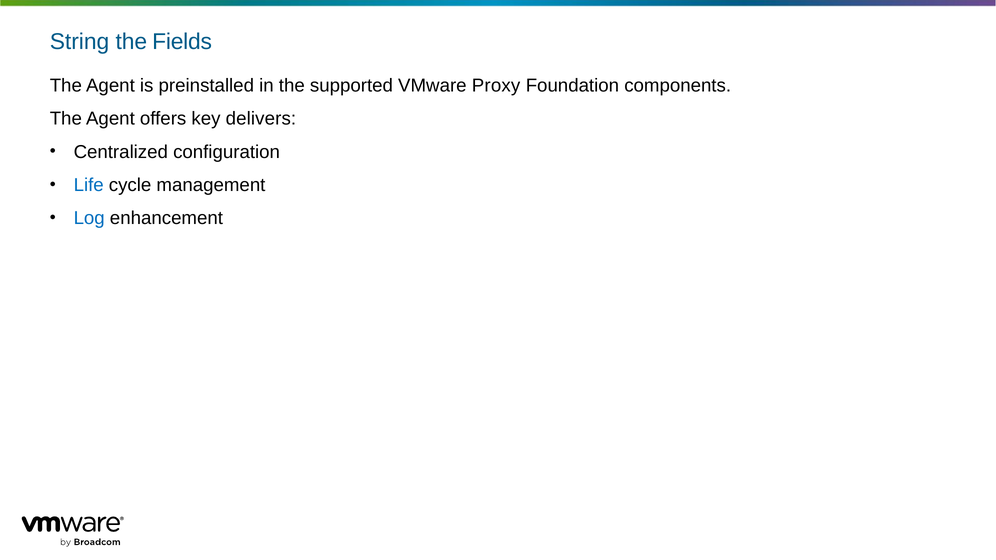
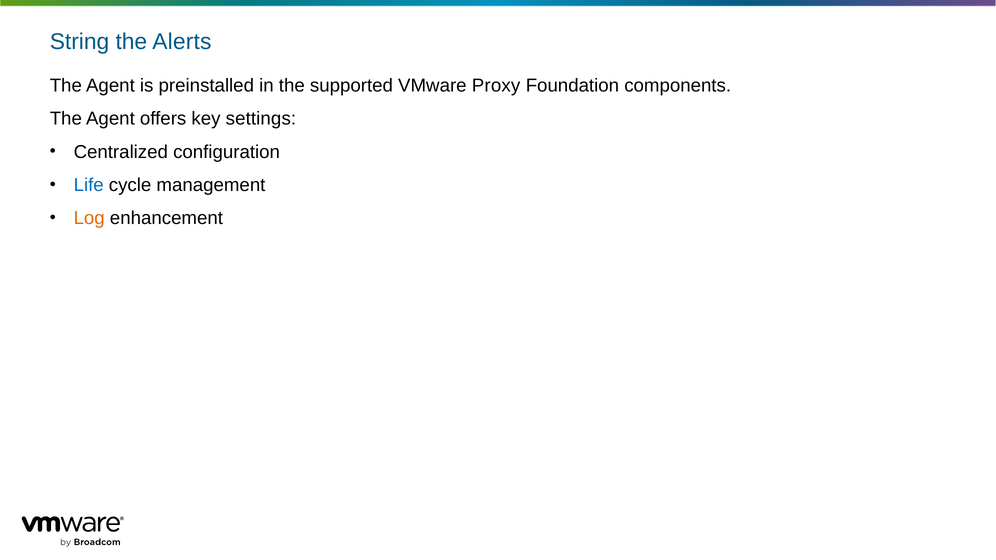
Fields: Fields -> Alerts (182, 42)
delivers: delivers -> settings (261, 119)
Log colour: blue -> orange (89, 218)
